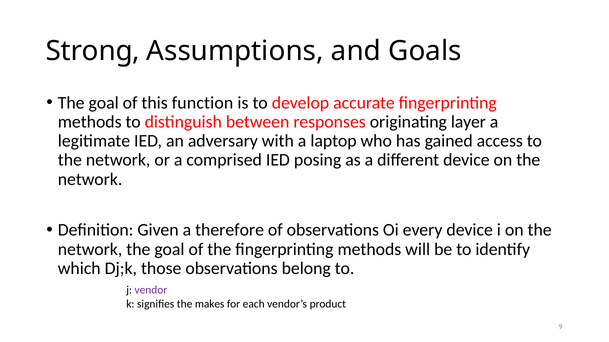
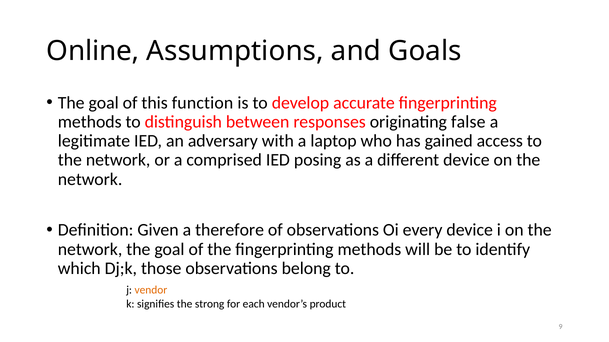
Strong: Strong -> Online (93, 51)
layer: layer -> false (468, 122)
vendor colour: purple -> orange (151, 291)
makes: makes -> strong (210, 304)
